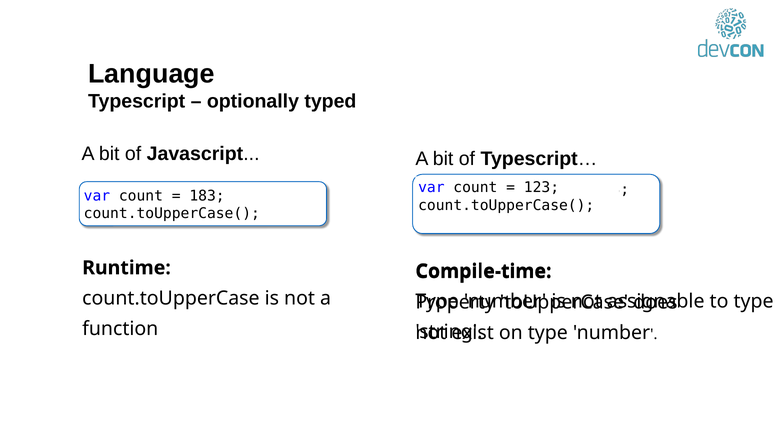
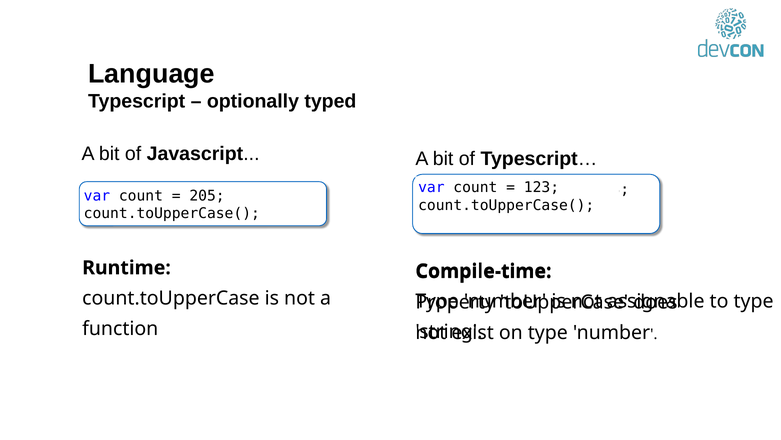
183: 183 -> 205 (207, 196)
